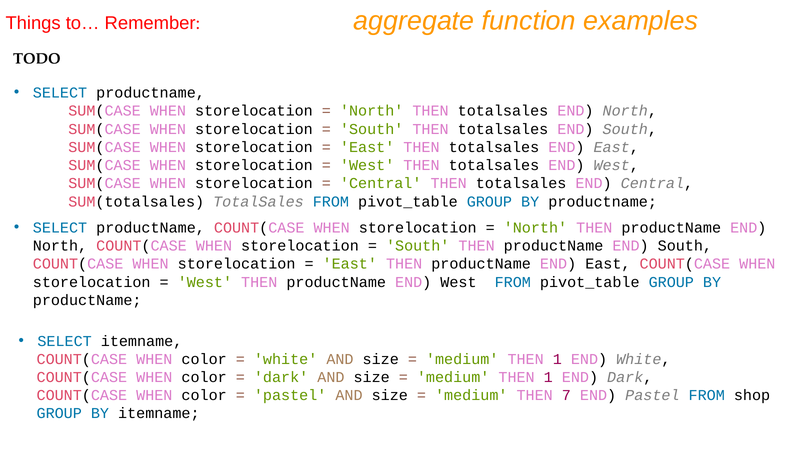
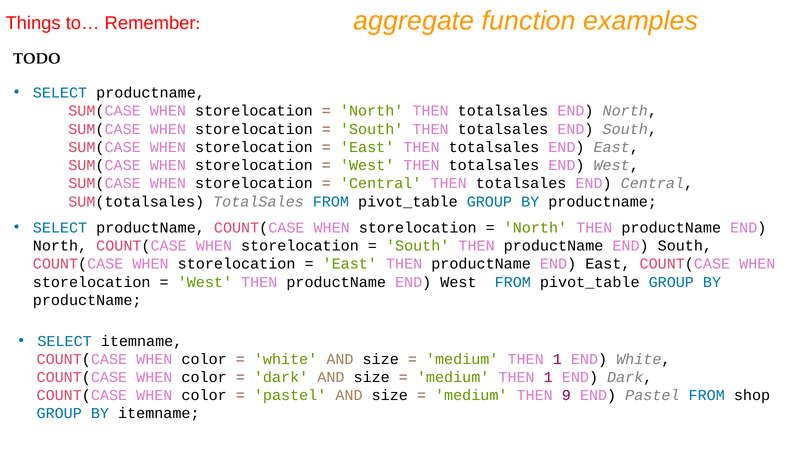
7: 7 -> 9 (566, 395)
